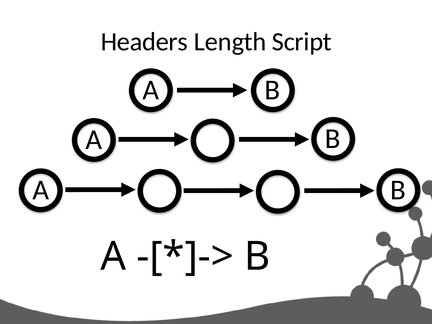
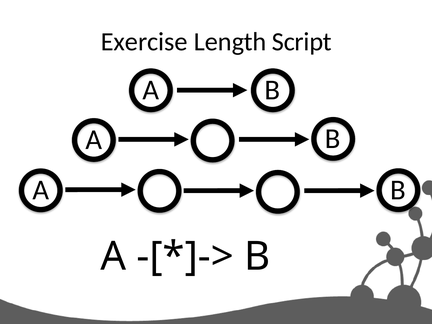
Headers: Headers -> Exercise (144, 42)
